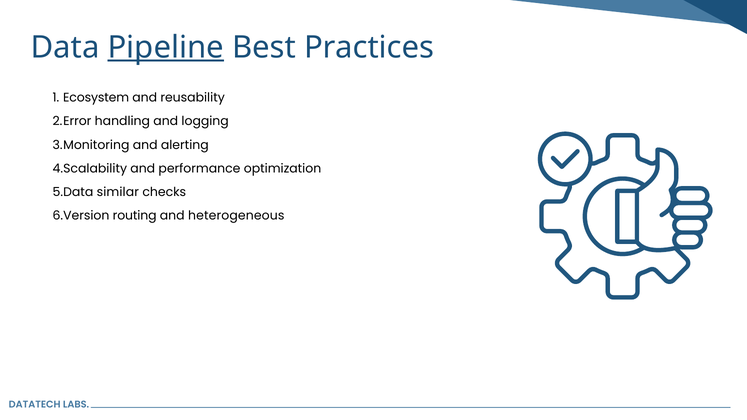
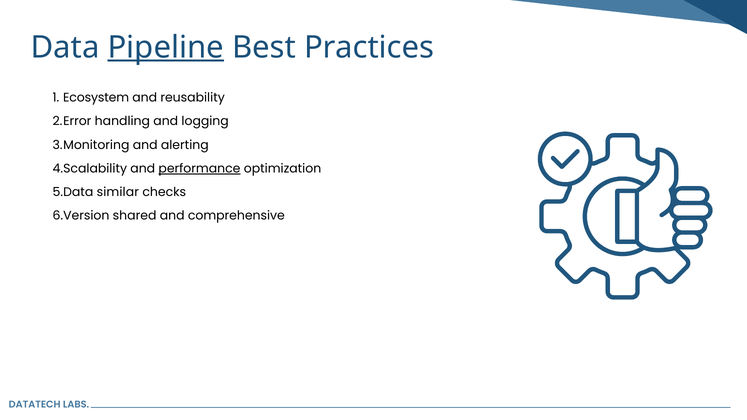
performance underline: none -> present (199, 169)
routing: routing -> shared (135, 216)
heterogeneous: heterogeneous -> comprehensive (236, 216)
